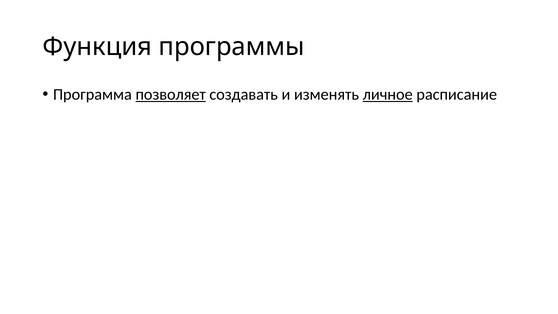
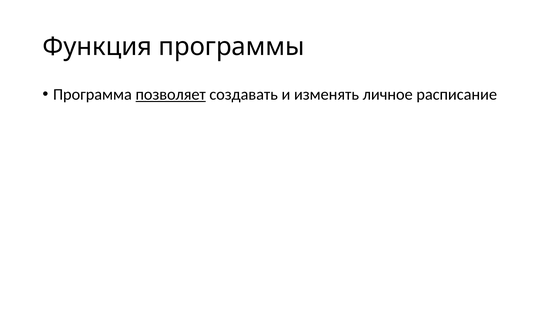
личное underline: present -> none (388, 94)
